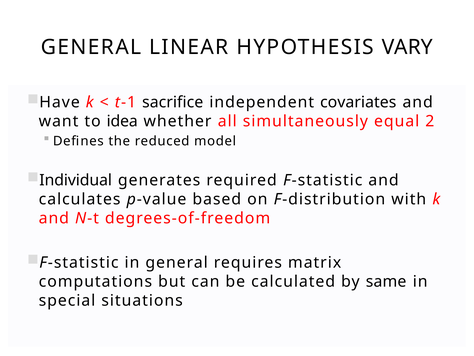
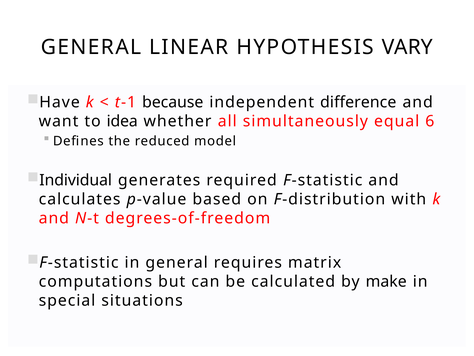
sacrifice: sacrifice -> because (173, 102)
covariates: covariates -> difference (358, 102)
2: 2 -> 6 (430, 121)
same: same -> make (386, 281)
